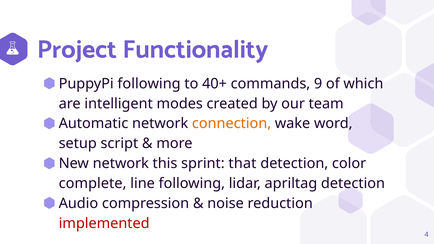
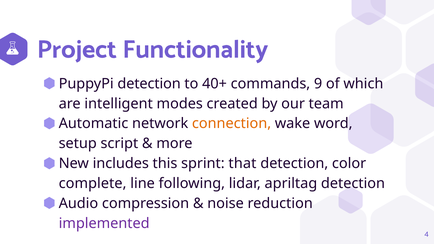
PuppyPi following: following -> detection (149, 84)
New network: network -> includes (121, 163)
implemented colour: red -> purple (104, 223)
